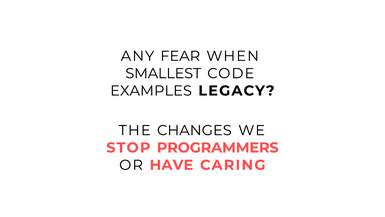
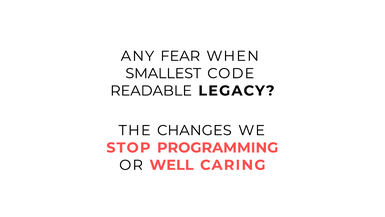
EXAMPLES: EXAMPLES -> READABLE (151, 91)
PROGRAMMERS: PROGRAMMERS -> PROGRAMMING (218, 147)
HAVE: HAVE -> WELL (171, 165)
